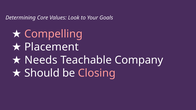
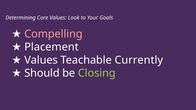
Needs: Needs -> Values (41, 60)
Company: Company -> Currently (139, 60)
Closing colour: pink -> light green (97, 73)
